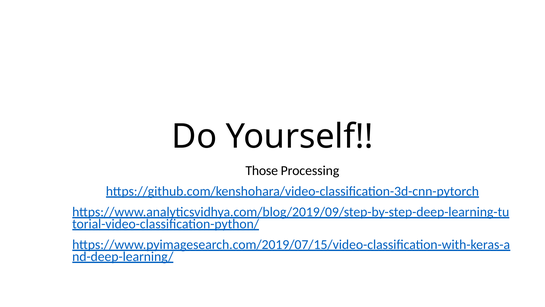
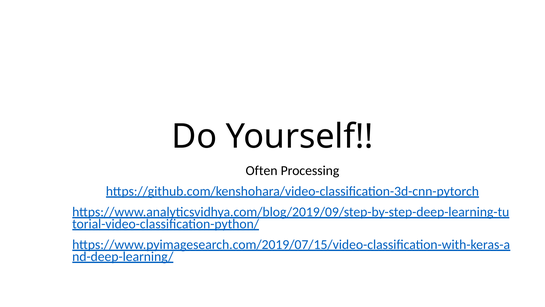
Those: Those -> Often (262, 170)
